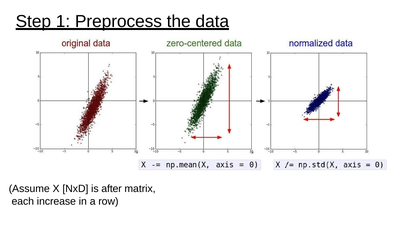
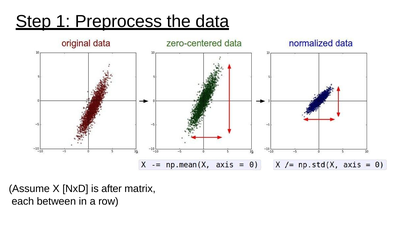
increase: increase -> between (56, 201)
